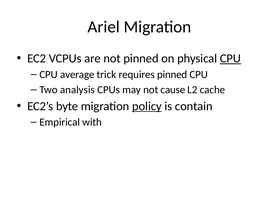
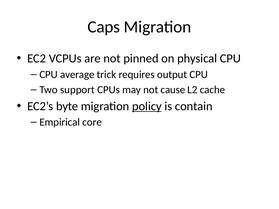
Ariel: Ariel -> Caps (104, 27)
CPU underline: present -> none (230, 59)
requires pinned: pinned -> output (172, 75)
analysis: analysis -> support (77, 90)
with: with -> core (92, 122)
